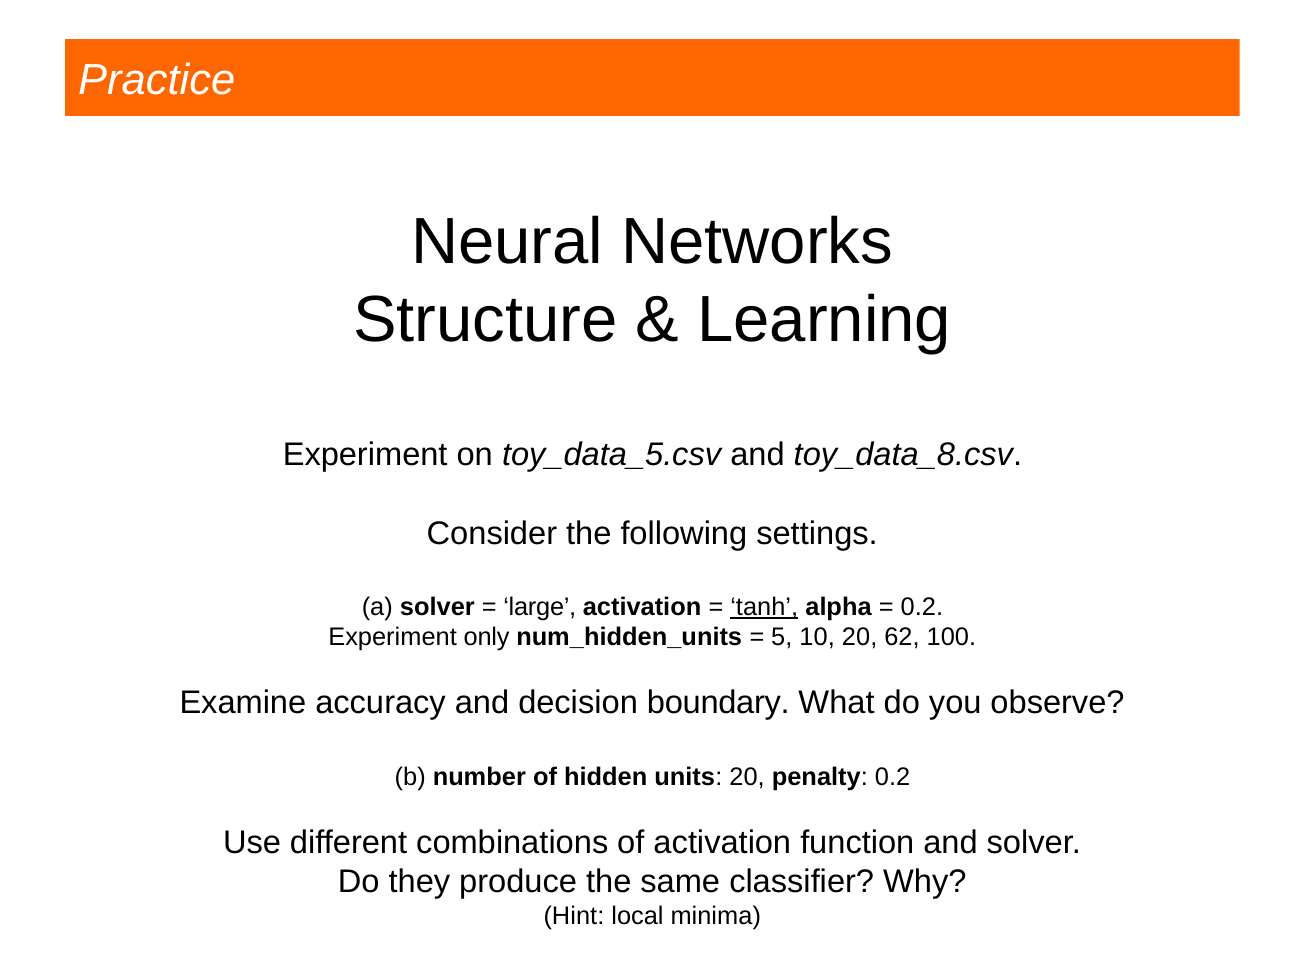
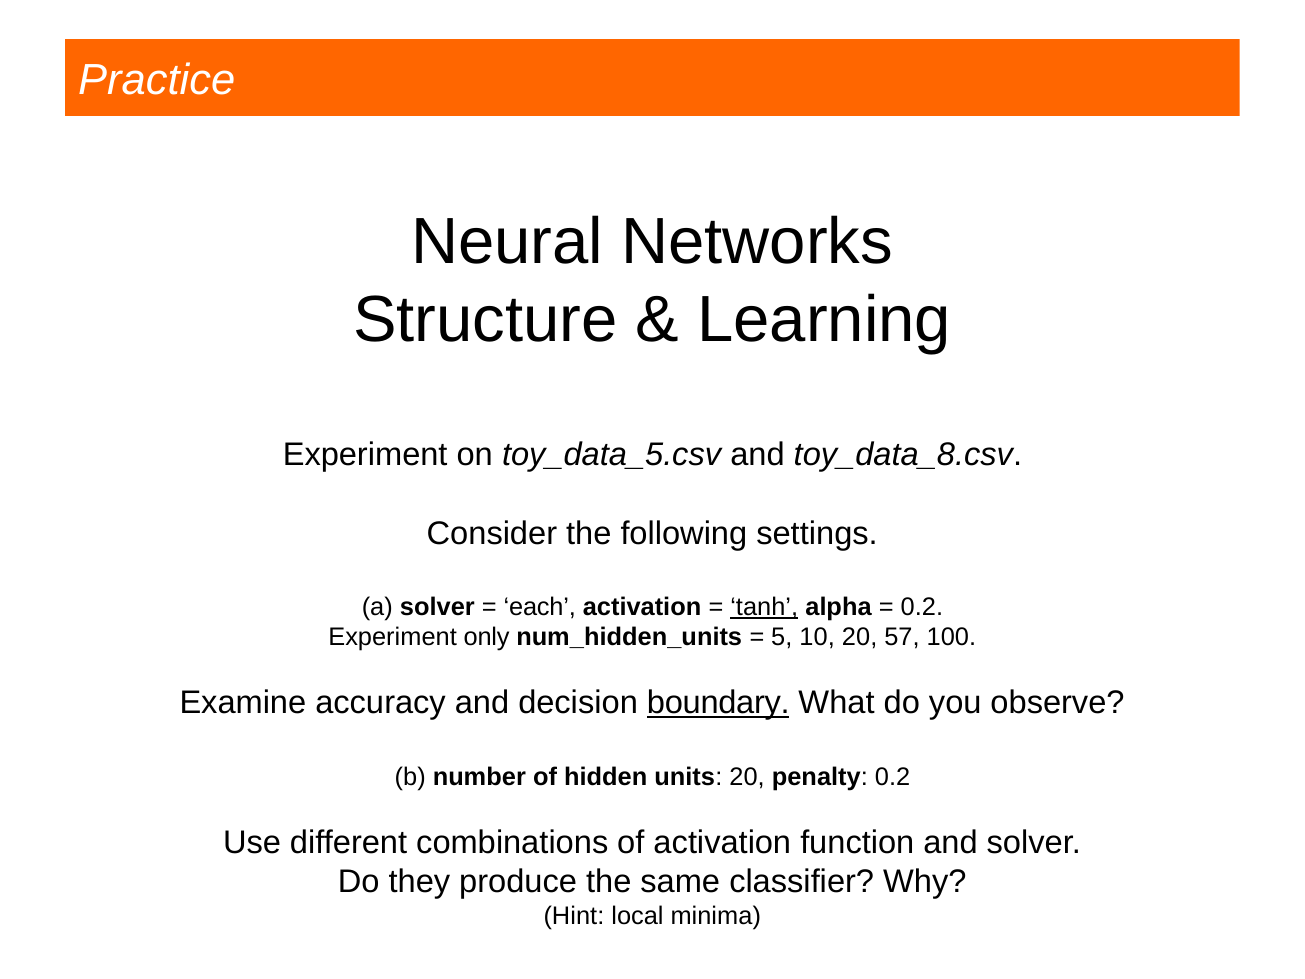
large: large -> each (540, 607)
62: 62 -> 57 (902, 637)
boundary underline: none -> present (718, 703)
